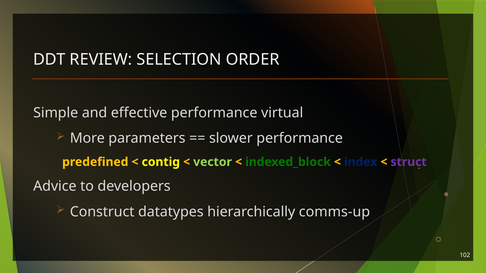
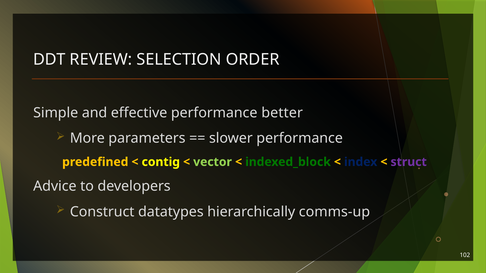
virtual: virtual -> better (282, 113)
